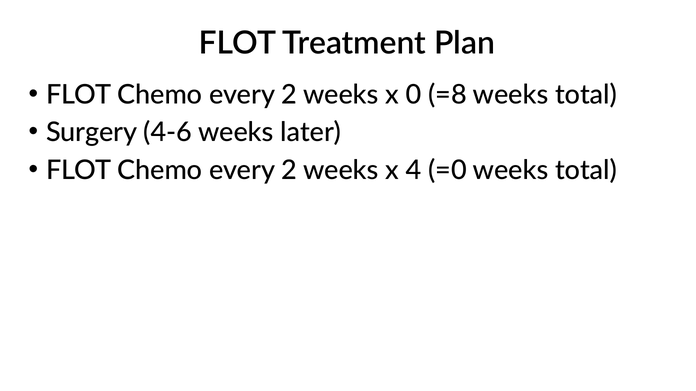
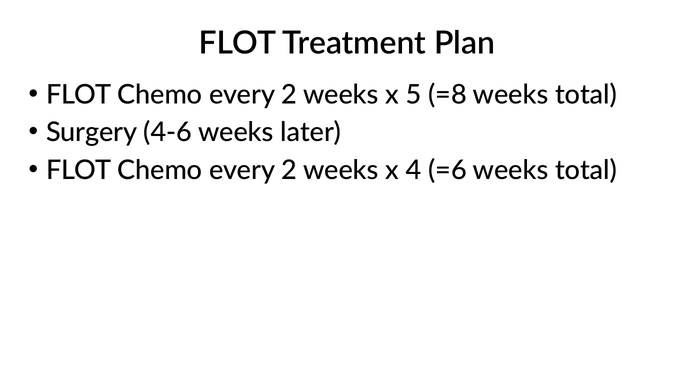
0: 0 -> 5 (414, 95)
=0: =0 -> =6 (447, 171)
